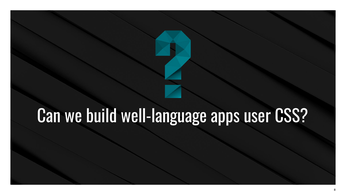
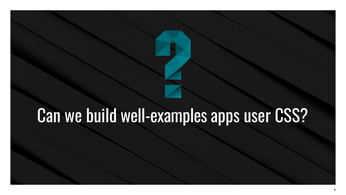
well-language: well-language -> well-examples (164, 116)
